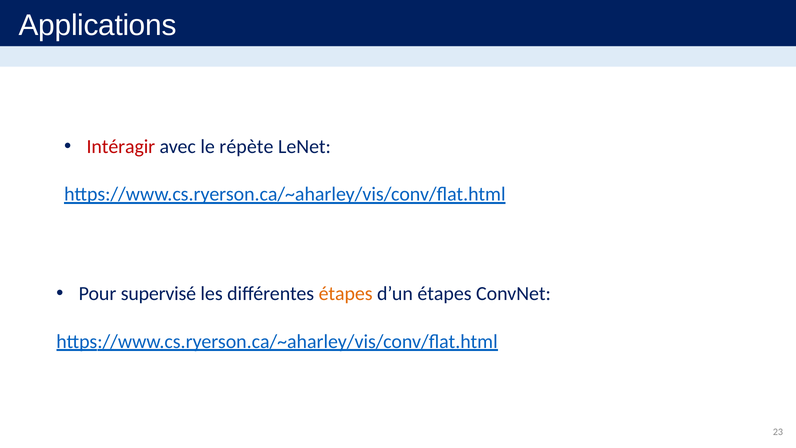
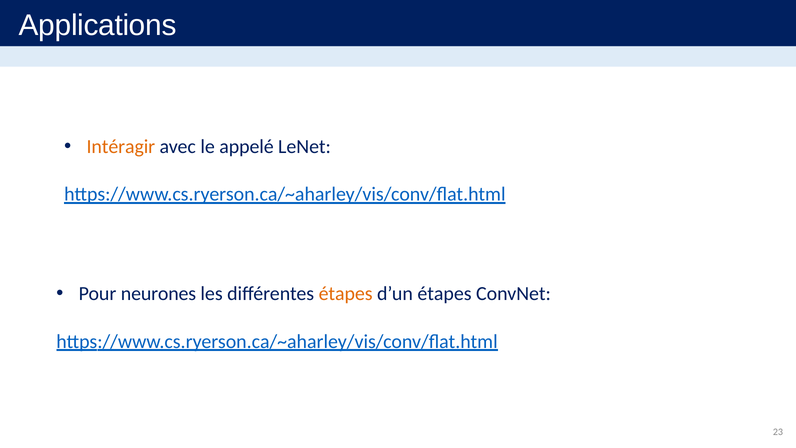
Intéragir colour: red -> orange (121, 147)
répète: répète -> appelé (247, 147)
supervisé: supervisé -> neurones (158, 294)
